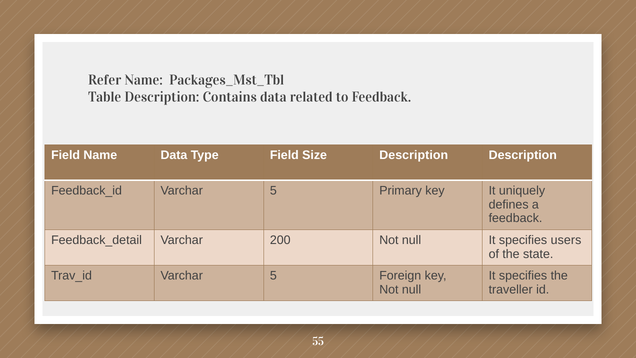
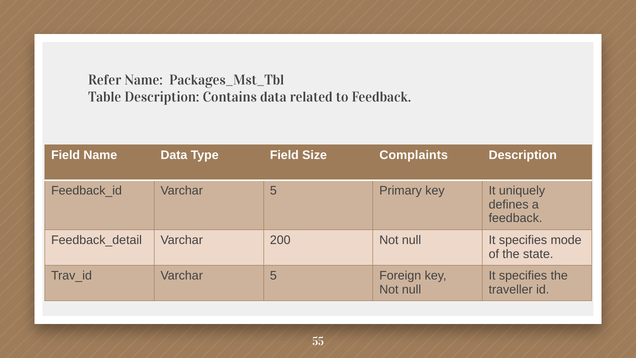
Size Description: Description -> Complaints (414, 155)
users: users -> mode (566, 240)
